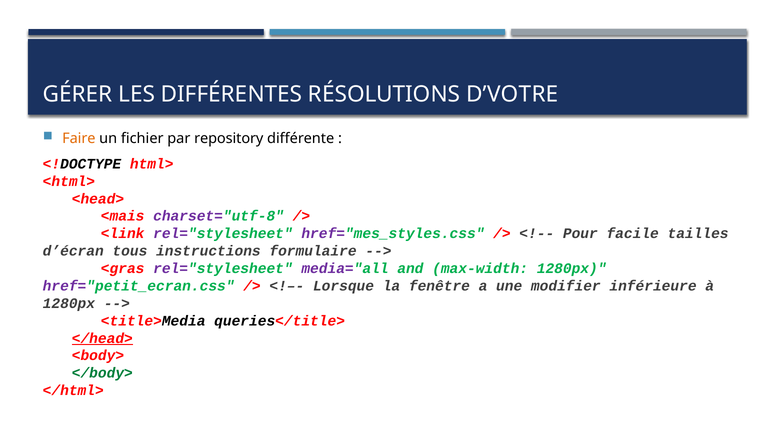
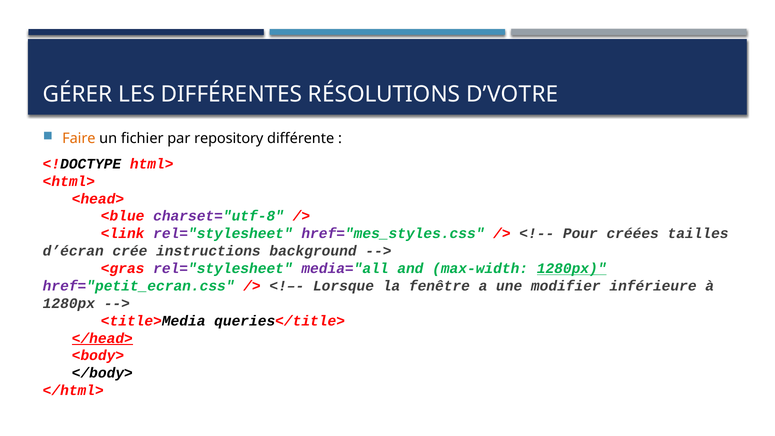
<mais: <mais -> <blue (123, 216)
facile: facile -> créées (633, 234)
tous: tous -> crée (130, 251)
formulaire: formulaire -> background (313, 251)
1280px underline: none -> present (572, 268)
</body> colour: green -> black (102, 373)
